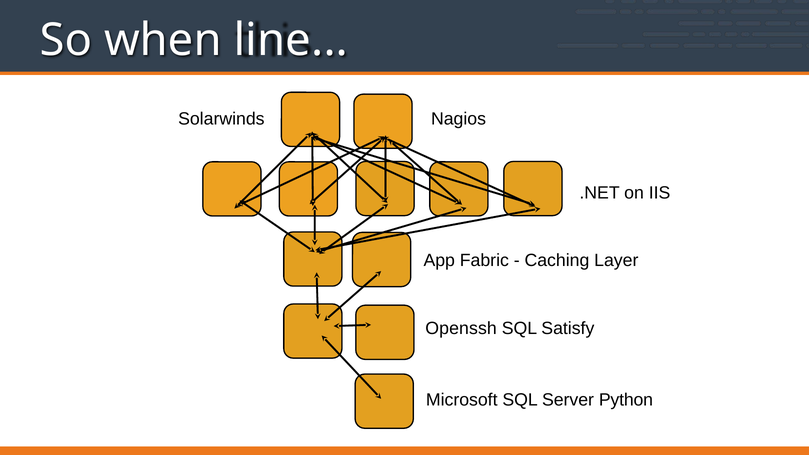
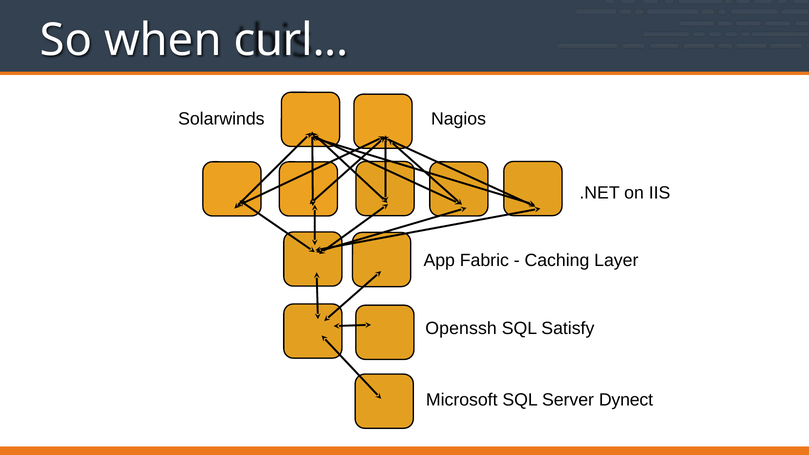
line: line -> curl (291, 40)
Python: Python -> Dynect (626, 400)
